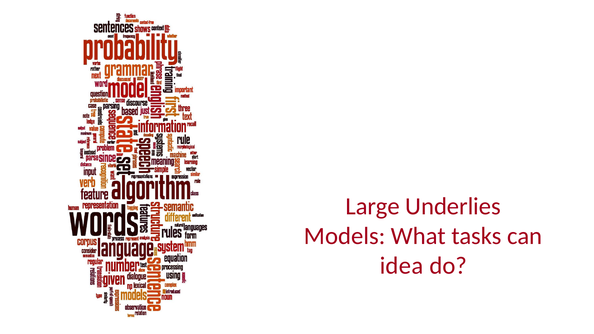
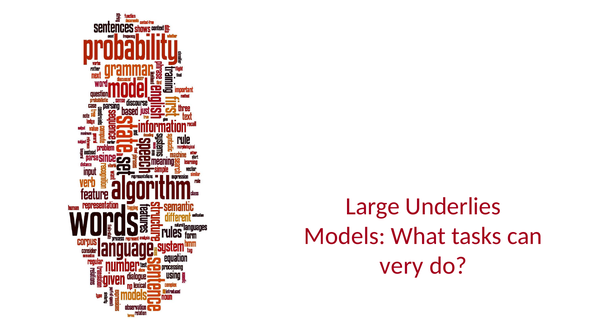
idea: idea -> very (402, 266)
